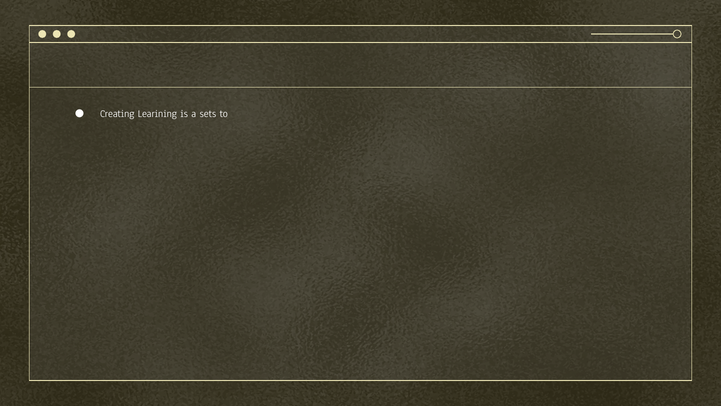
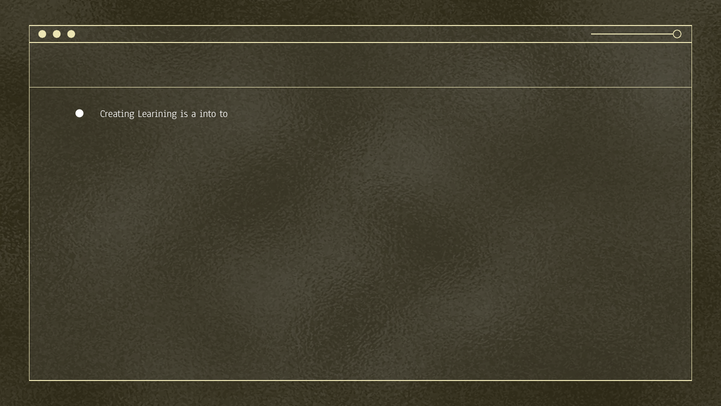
sets: sets -> into (208, 114)
